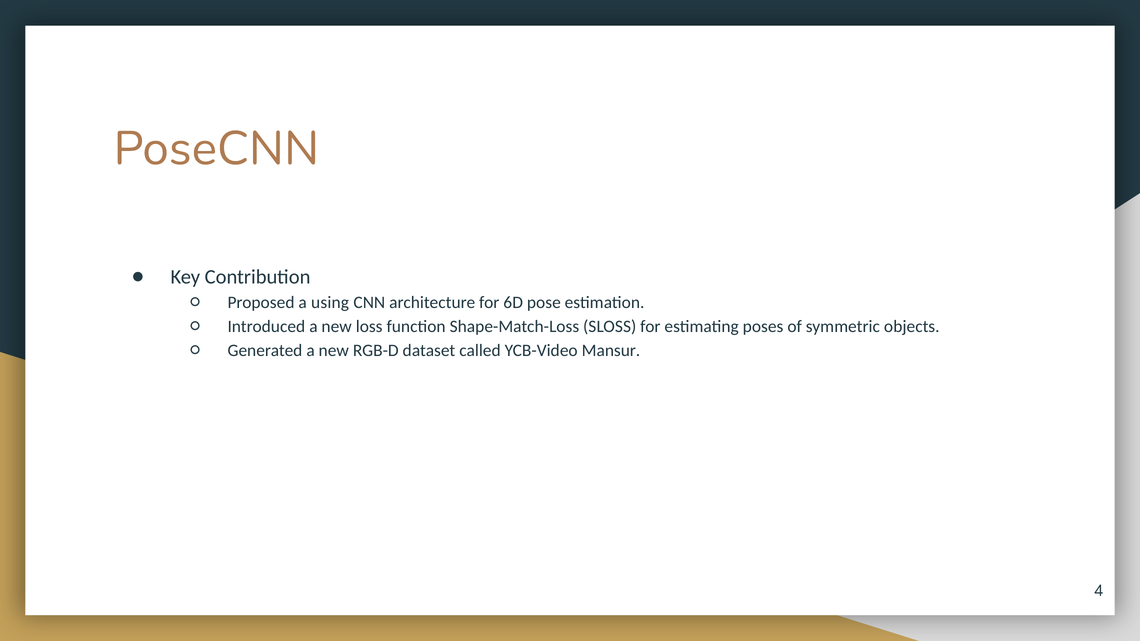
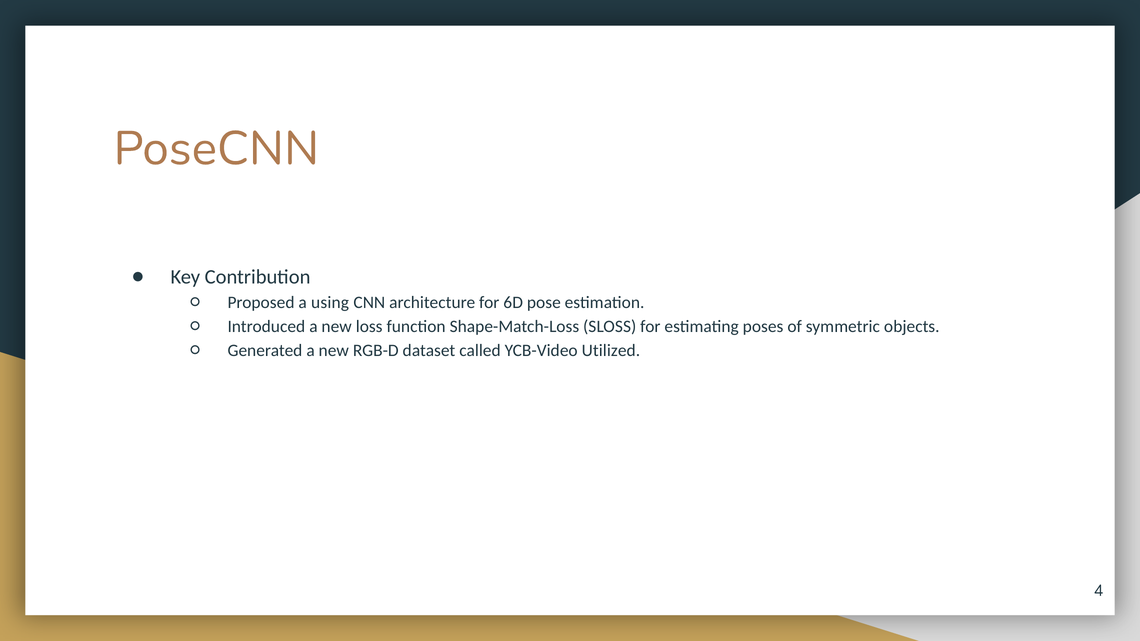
Mansur: Mansur -> Utilized (611, 351)
